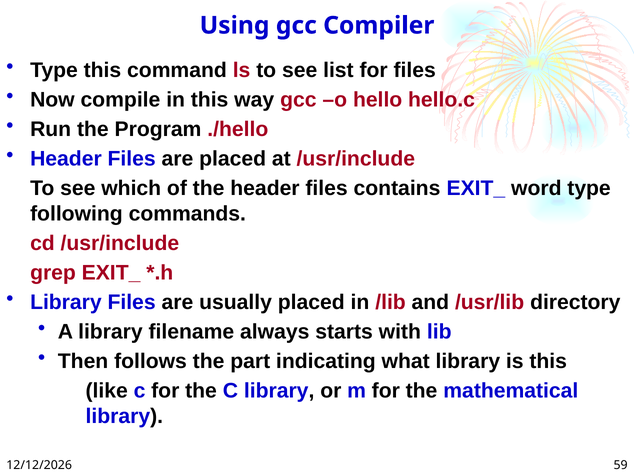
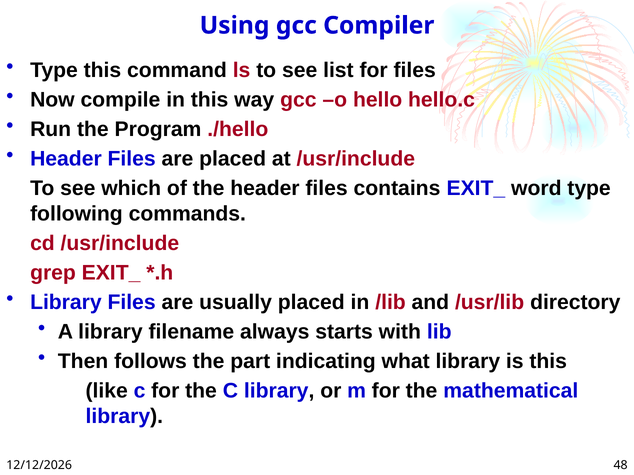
59: 59 -> 48 (621, 466)
